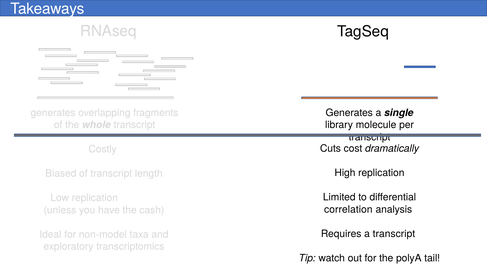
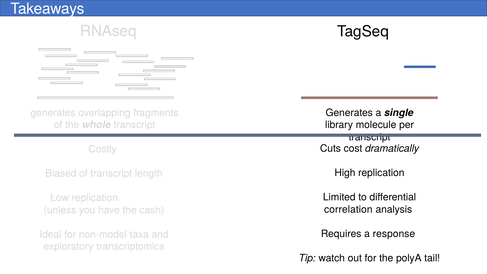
a transcript: transcript -> response (394, 234)
